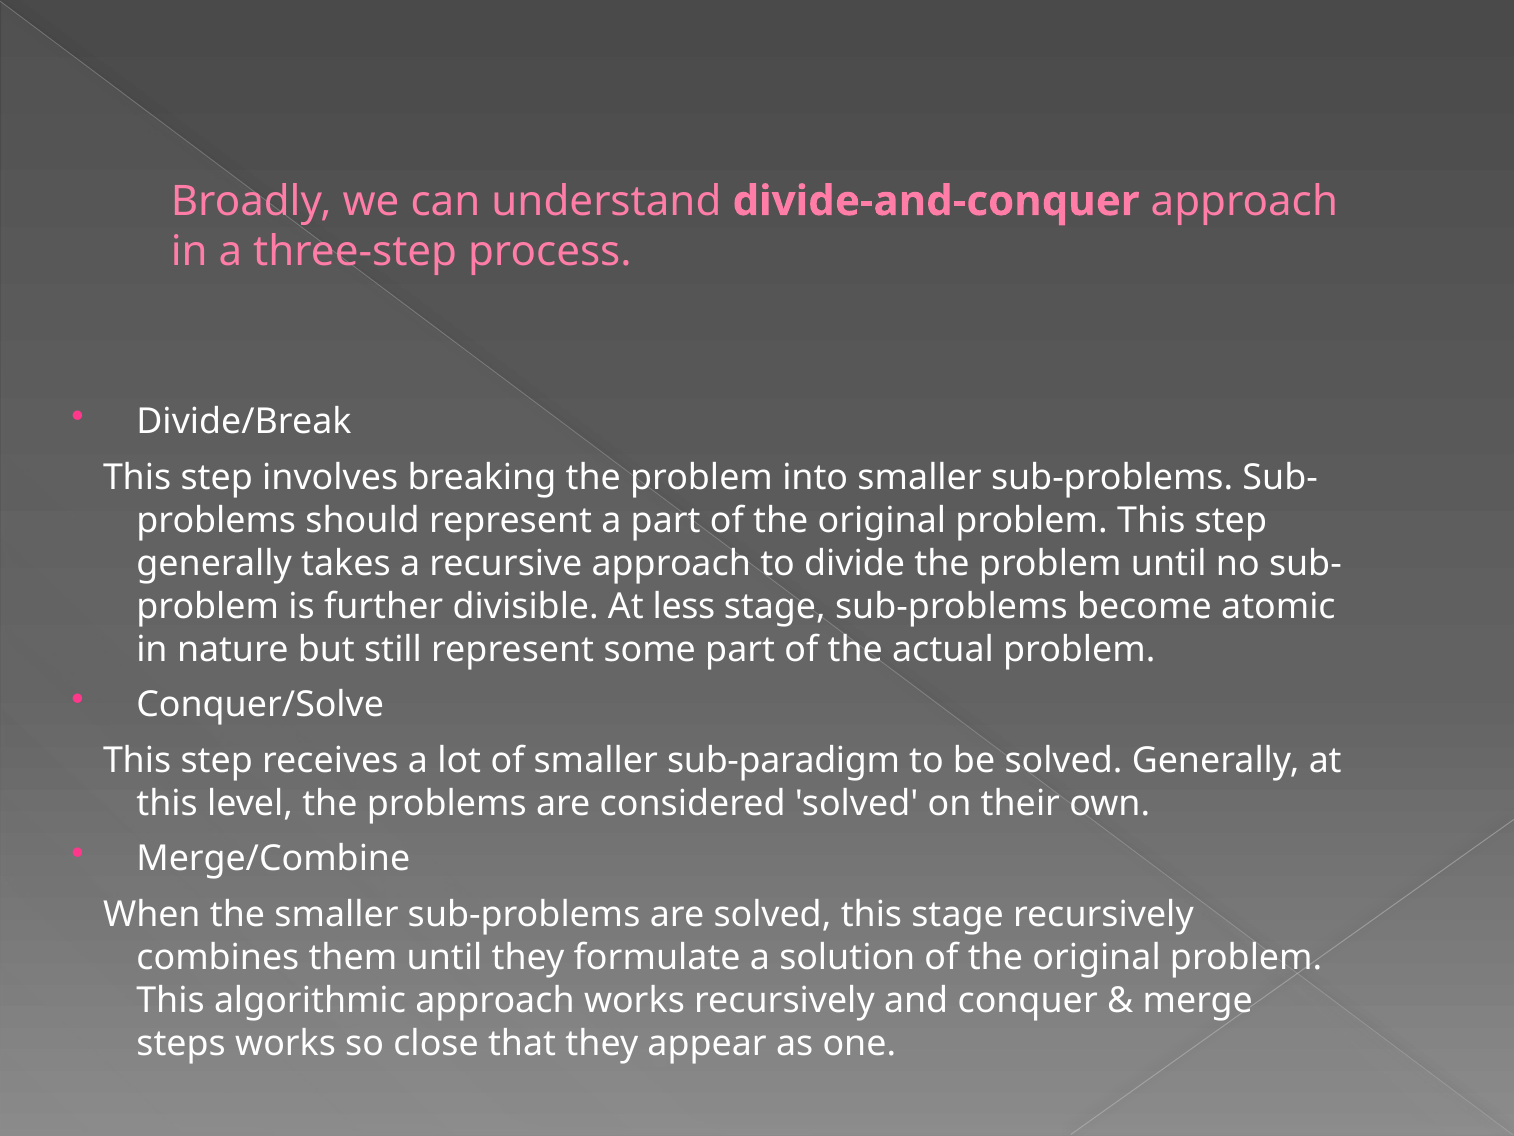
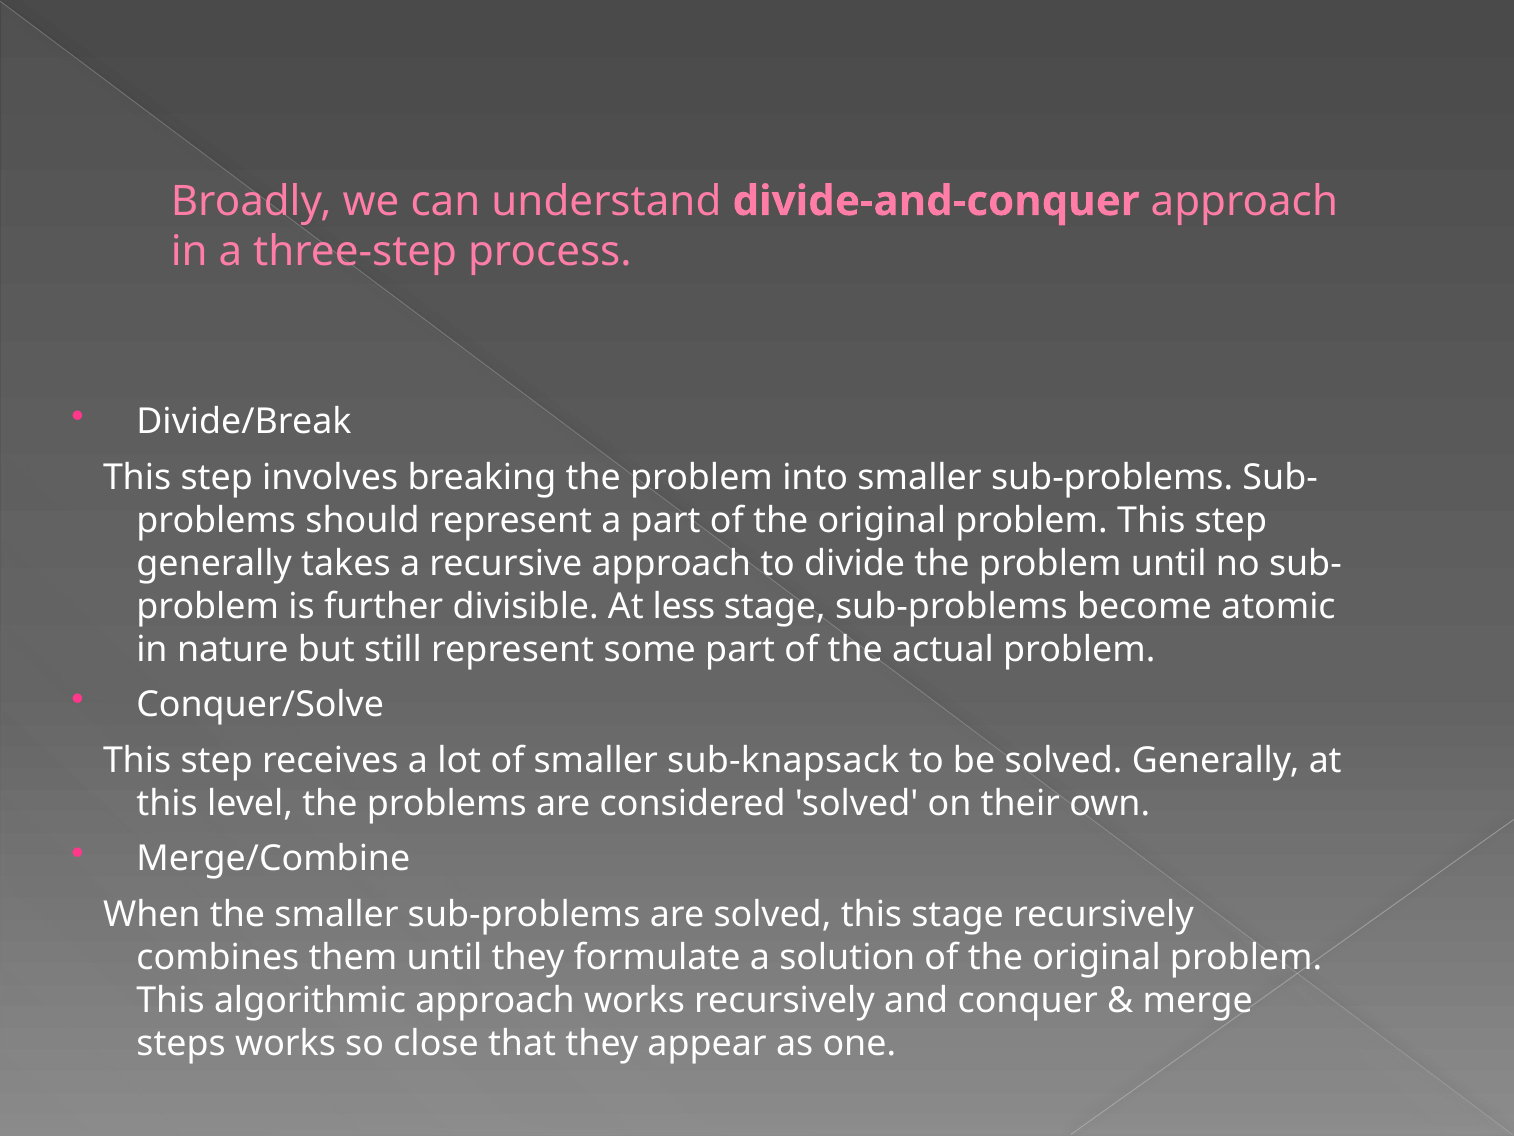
sub-paradigm: sub-paradigm -> sub-knapsack (783, 760)
